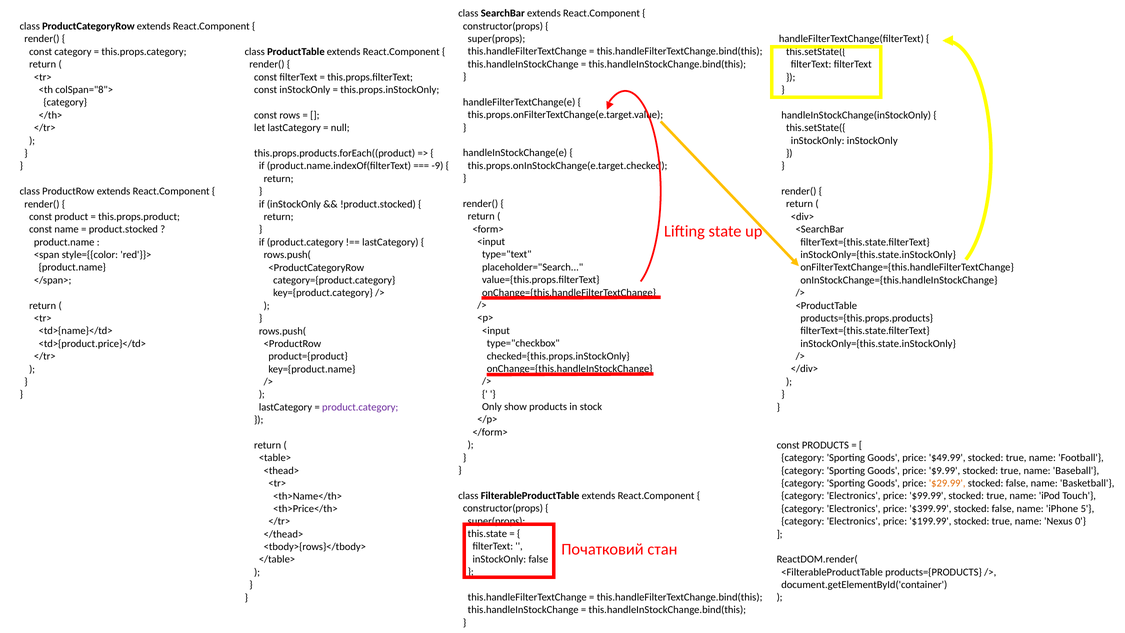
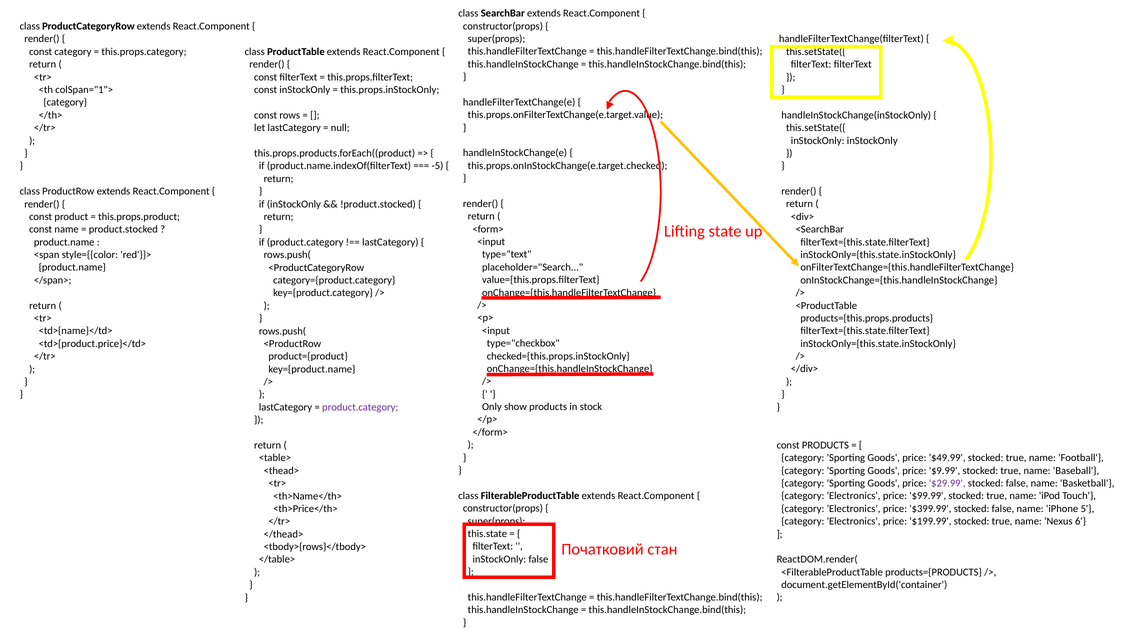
colSpan="8">: colSpan="8"> -> colSpan="1"> (84, 90)
-9: -9 -> -5 (437, 166)
$29.99 colour: orange -> purple (947, 483)
0: 0 -> 6 (1080, 521)
